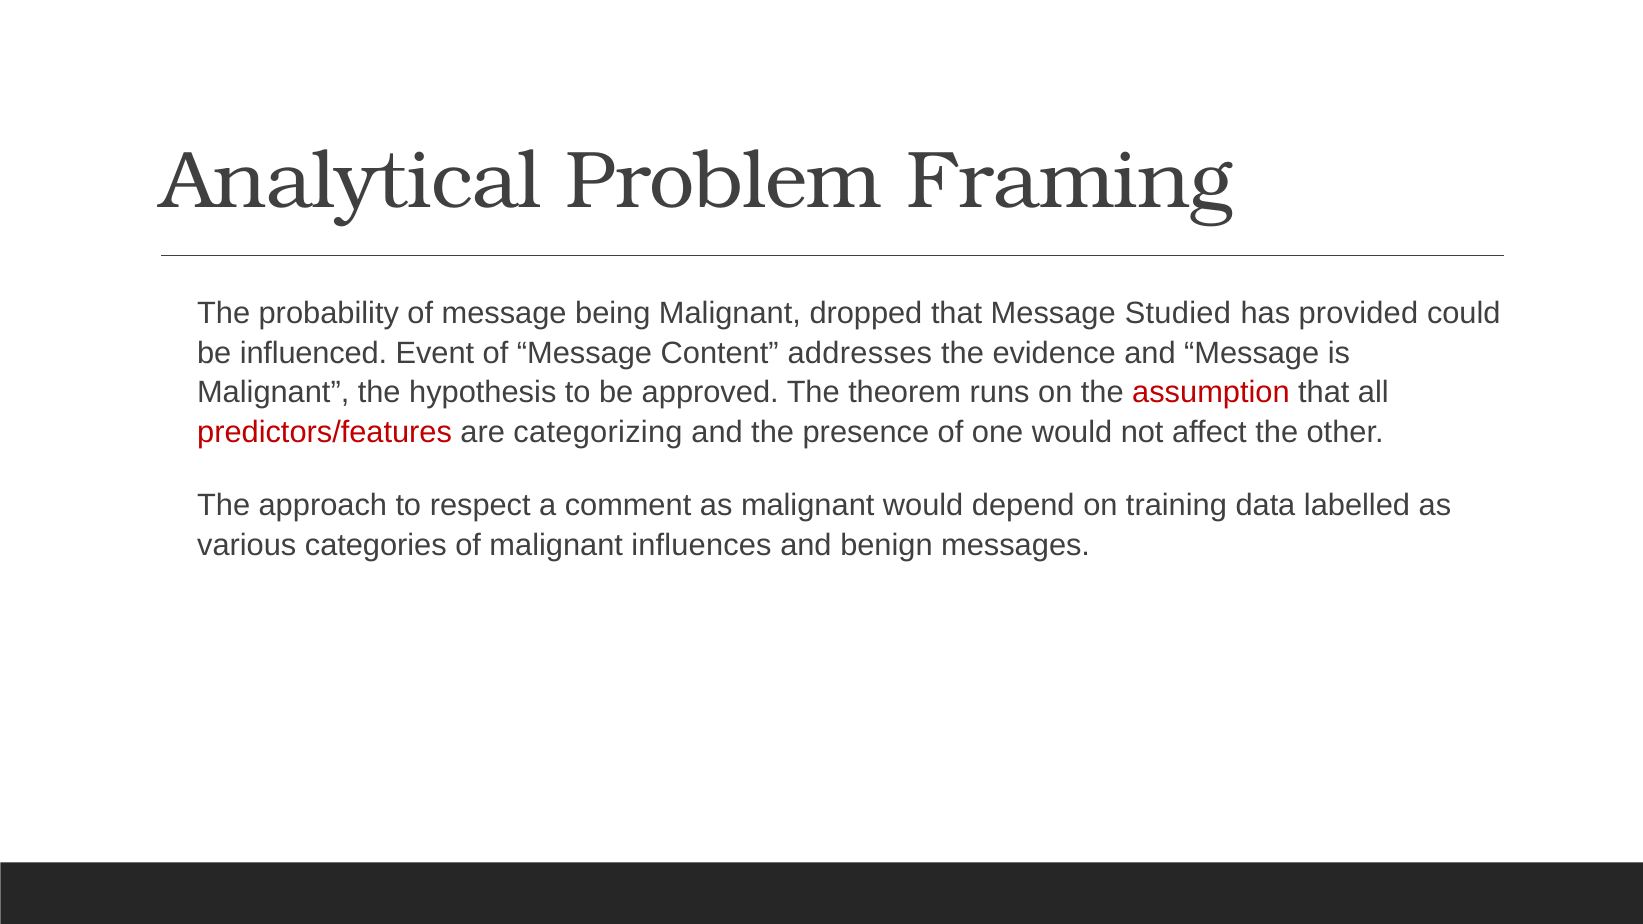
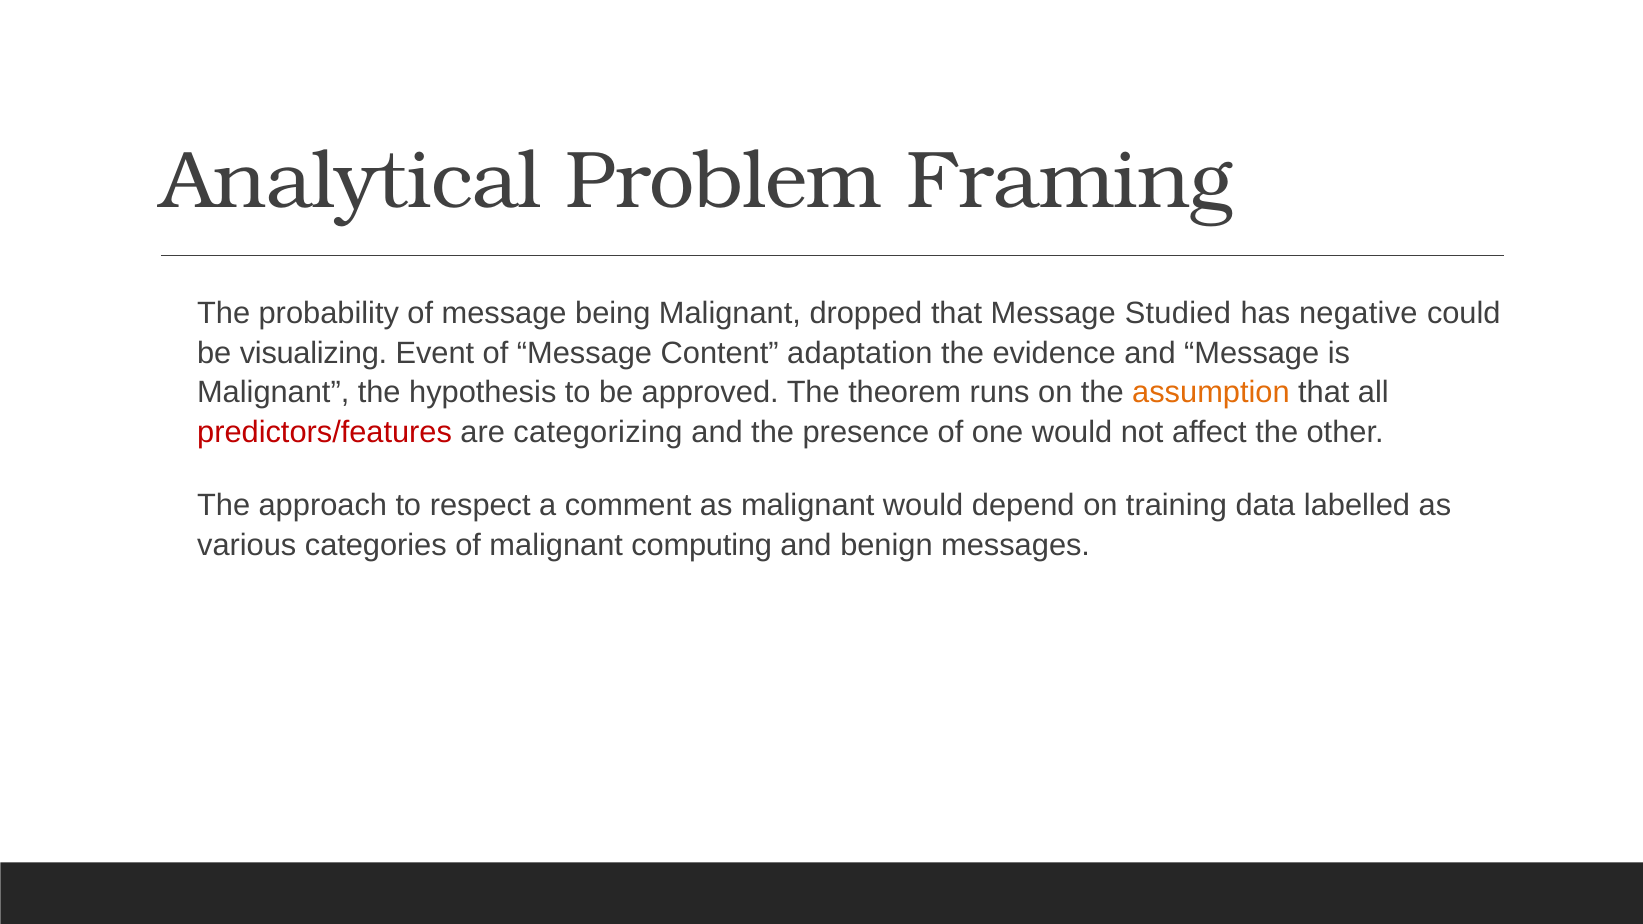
provided: provided -> negative (1358, 313)
influenced: influenced -> visualizing (314, 353)
addresses: addresses -> adaptation (860, 353)
assumption colour: red -> orange (1211, 393)
influences: influences -> computing (702, 545)
